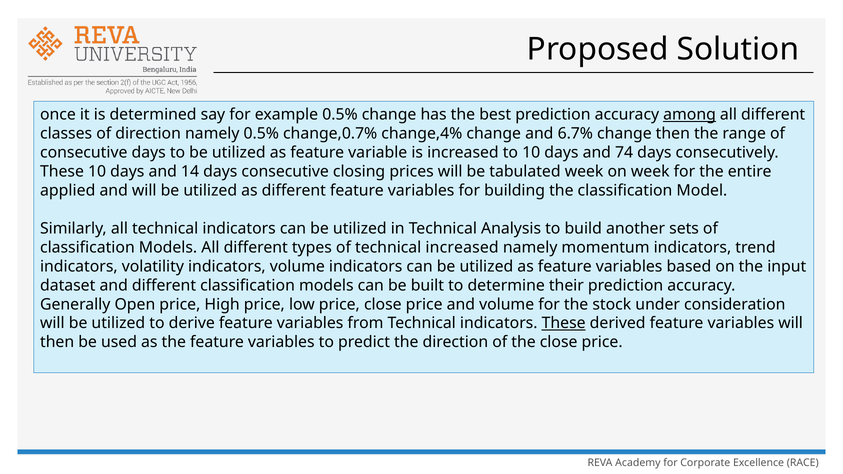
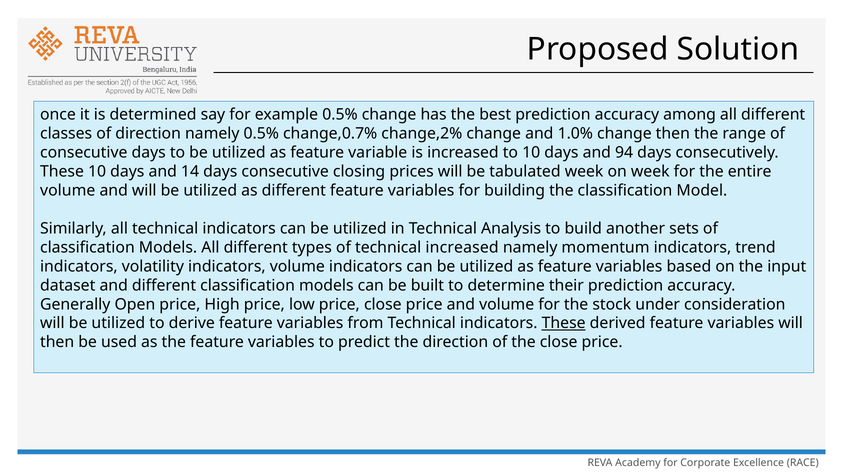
among underline: present -> none (690, 115)
change,4%: change,4% -> change,2% (422, 134)
6.7%: 6.7% -> 1.0% (575, 134)
74: 74 -> 94 (624, 153)
applied: applied -> volume (68, 191)
